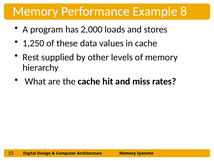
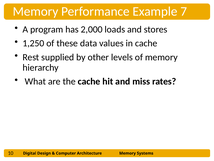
8: 8 -> 7 (184, 11)
